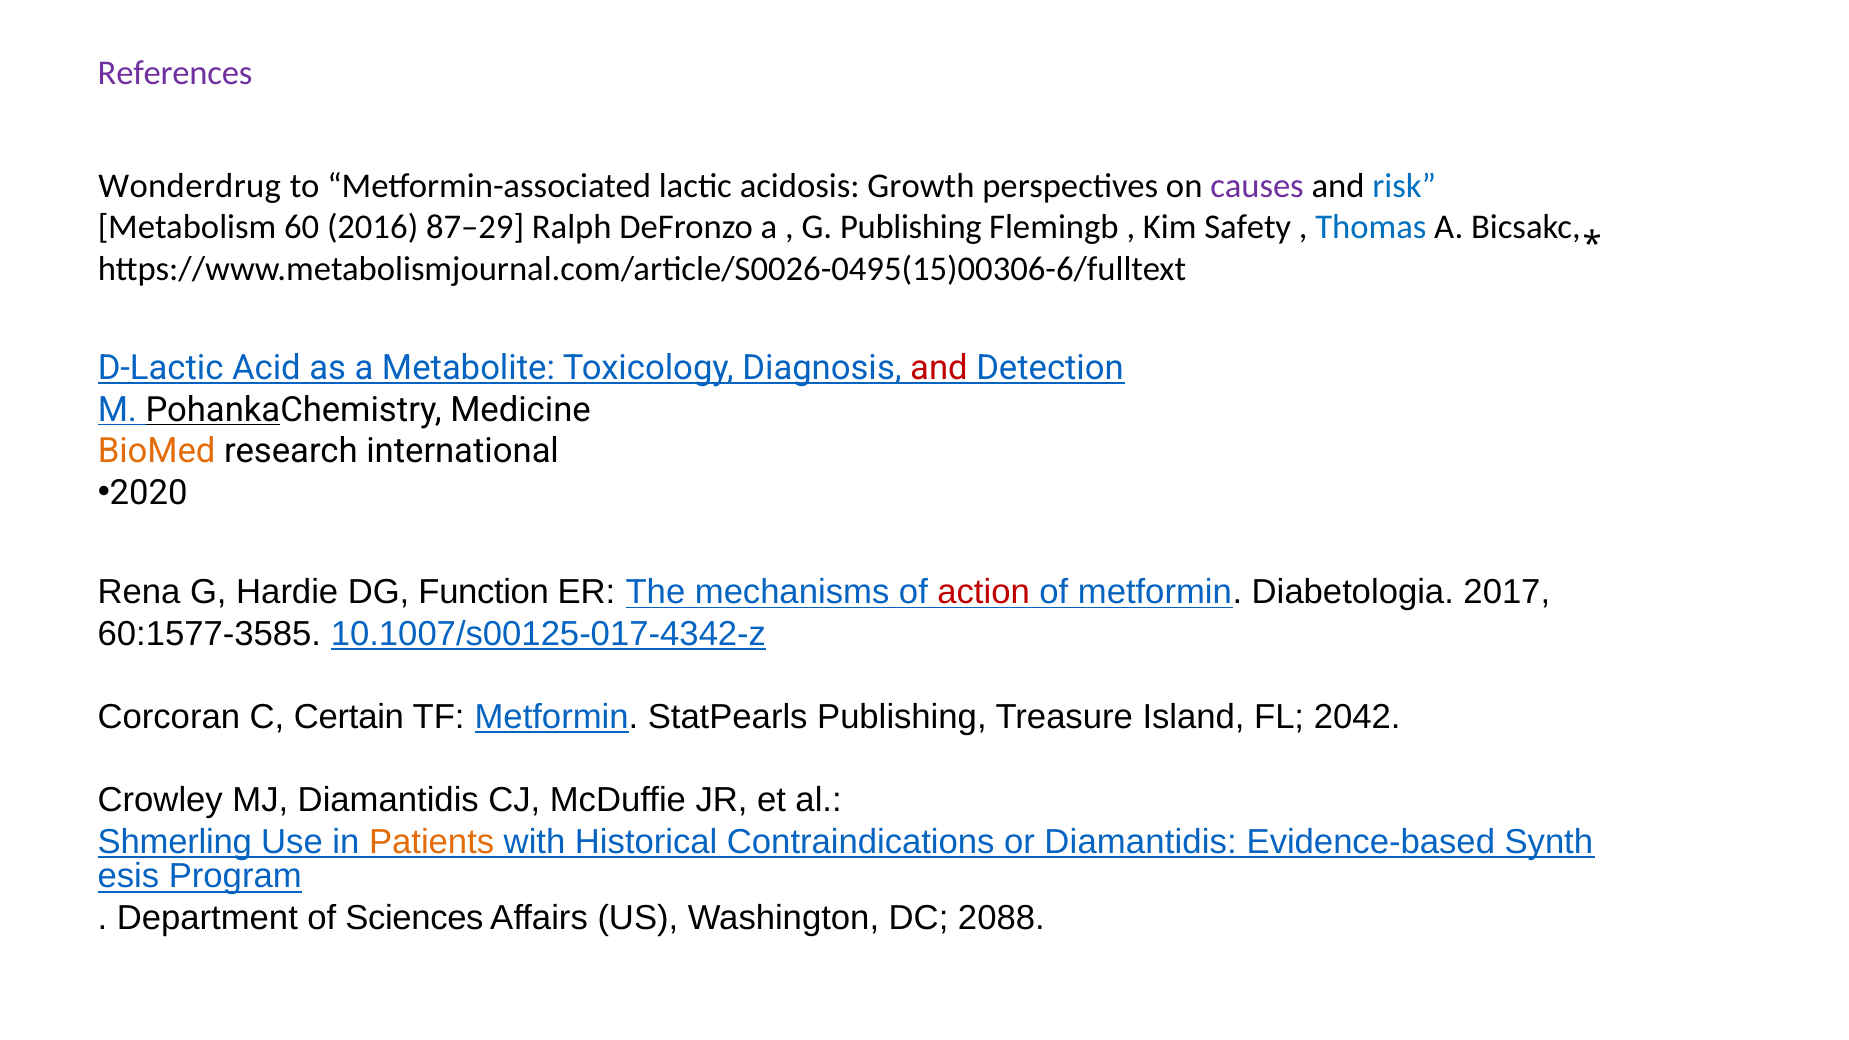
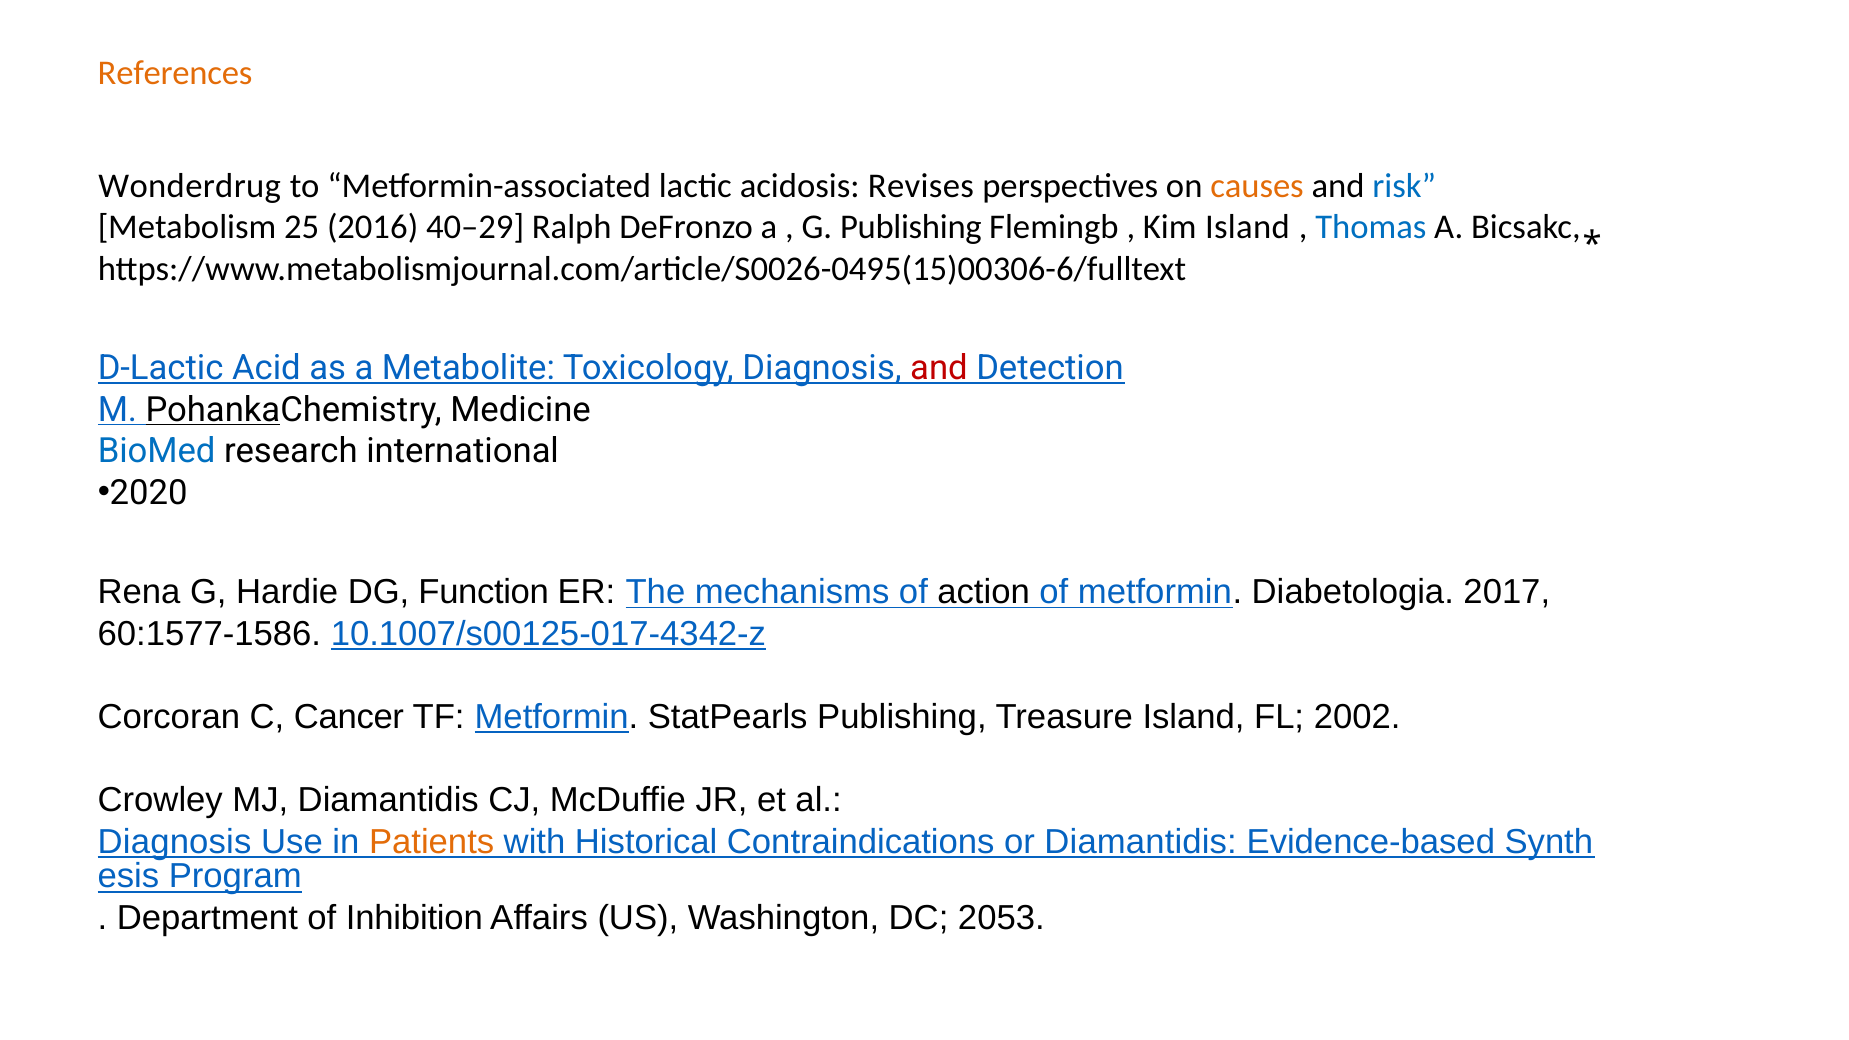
References colour: purple -> orange (175, 73)
Growth: Growth -> Revises (921, 186)
causes colour: purple -> orange (1257, 186)
60: 60 -> 25 (302, 227)
87–29: 87–29 -> 40–29 (475, 227)
Kim Safety: Safety -> Island (1247, 227)
BioMed colour: orange -> blue (157, 451)
action colour: red -> black (984, 592)
60:1577-3585: 60:1577-3585 -> 60:1577-1586 (209, 634)
Certain: Certain -> Cancer (349, 717)
2042: 2042 -> 2002 (1357, 717)
Shmerling: Shmerling -> Diagnosis (175, 842)
Sciences: Sciences -> Inhibition (414, 918)
2088: 2088 -> 2053 (1001, 918)
